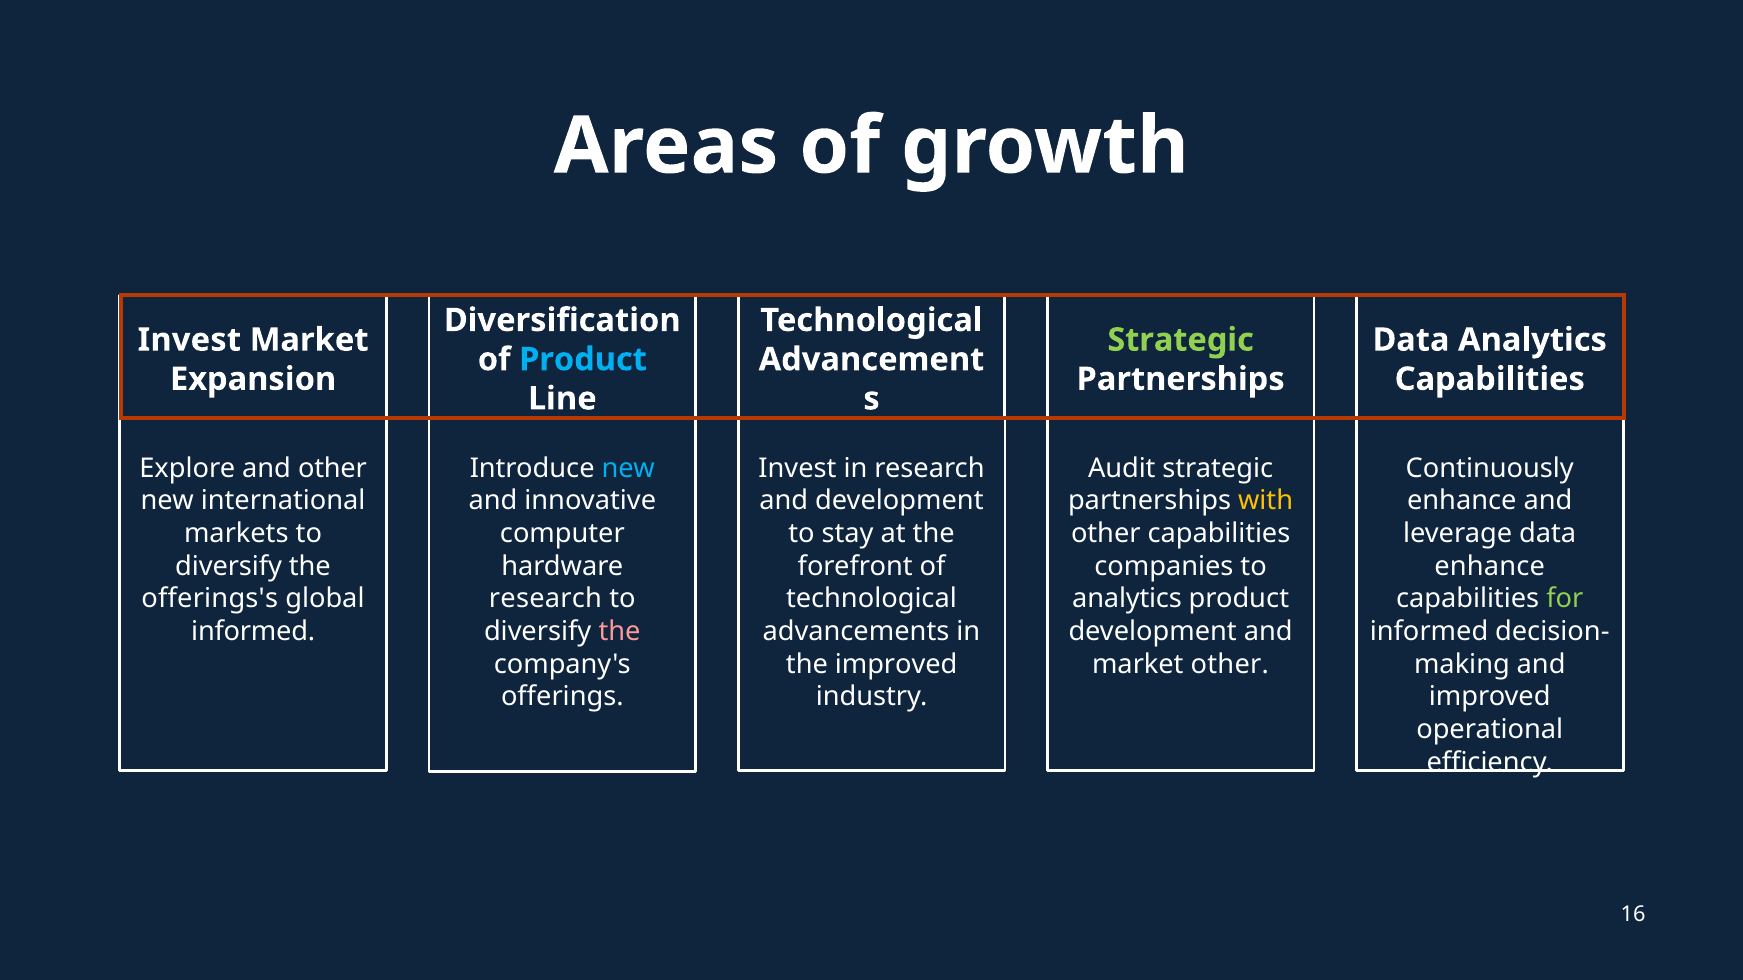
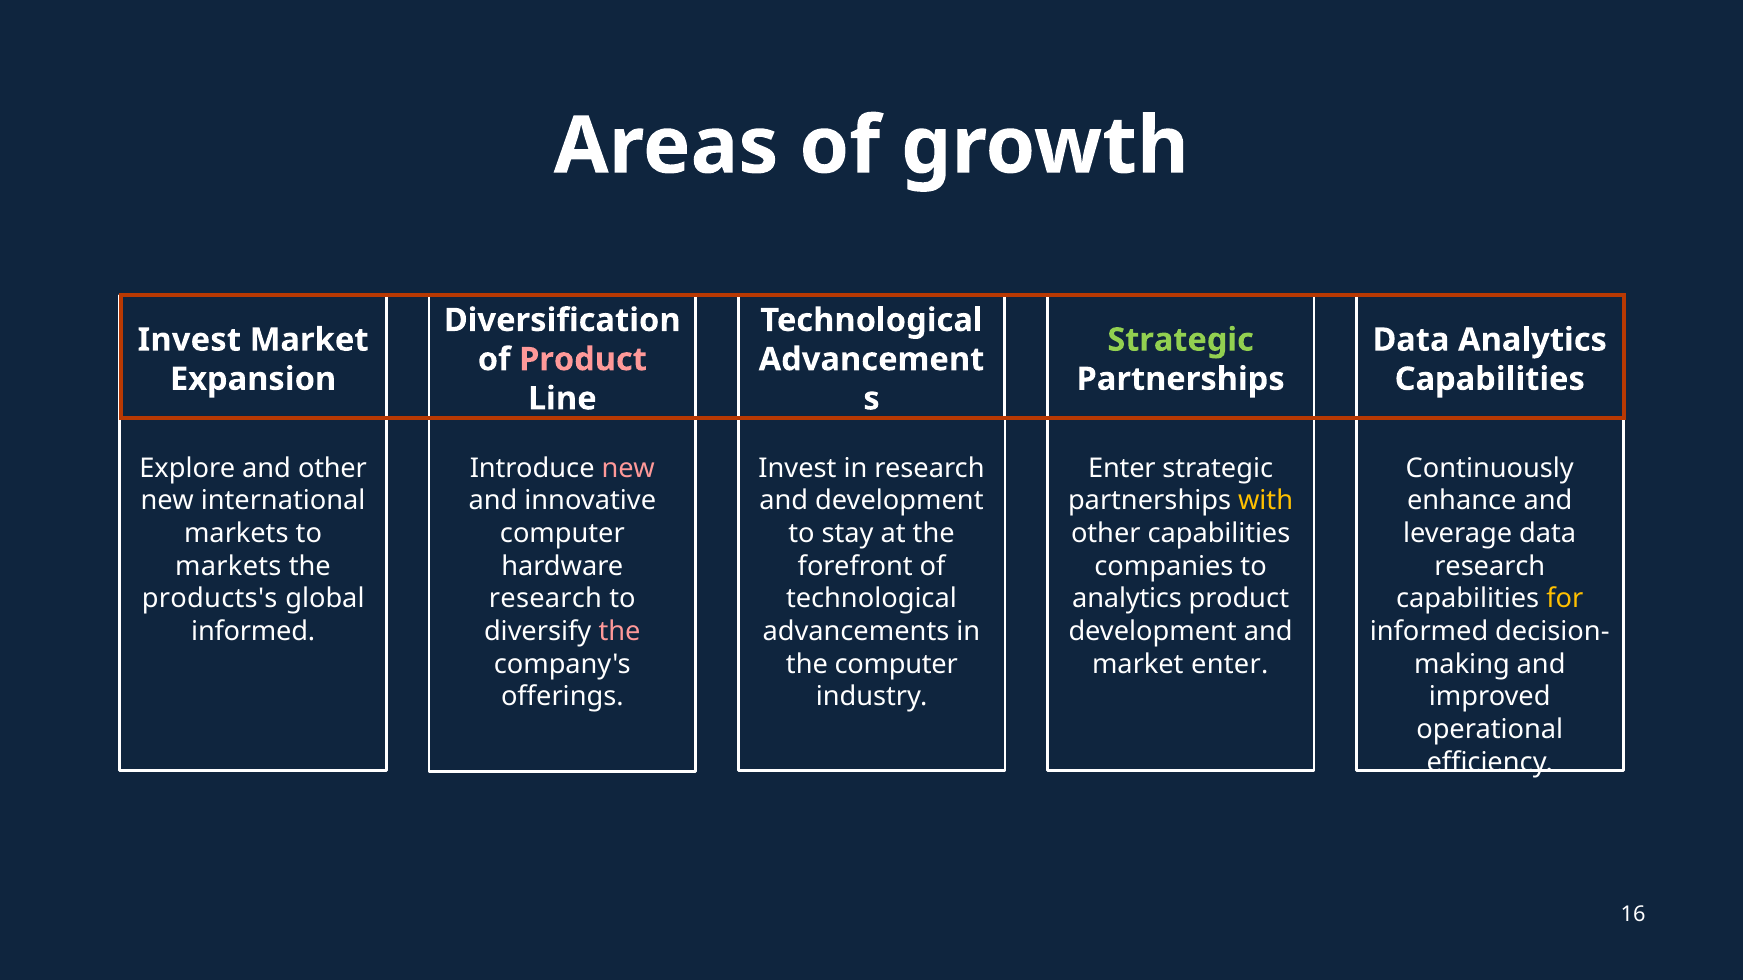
Product colour: light blue -> pink (583, 360)
new colour: light blue -> pink (628, 468)
Audit: Audit -> Enter (1122, 468)
diversify: diversify -> markets (228, 567)
enhance: enhance -> research (1490, 567)
offerings's: offerings's -> products's (210, 599)
for colour: light green -> yellow (1565, 599)
the improved: improved -> computer (896, 665)
market other: other -> enter (1230, 665)
